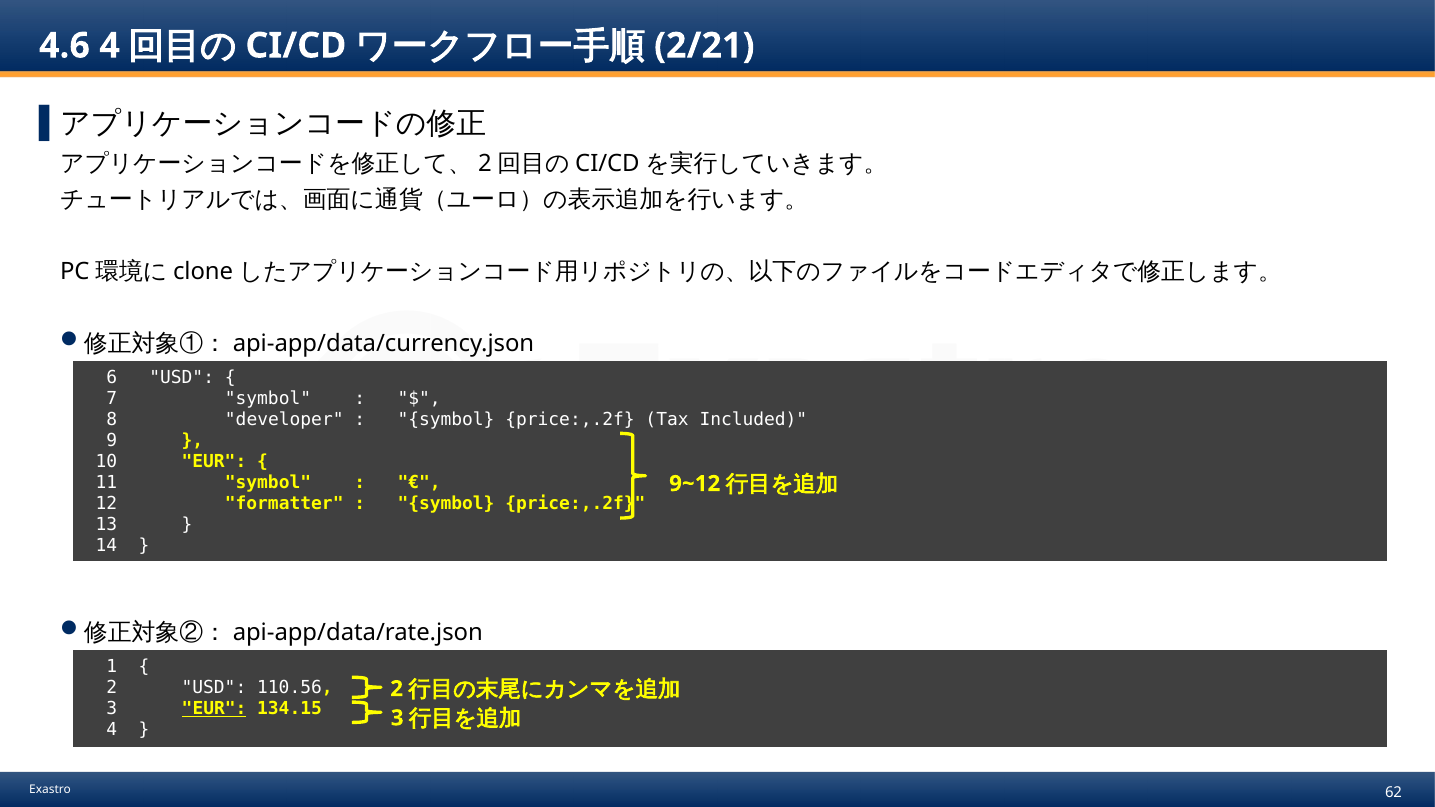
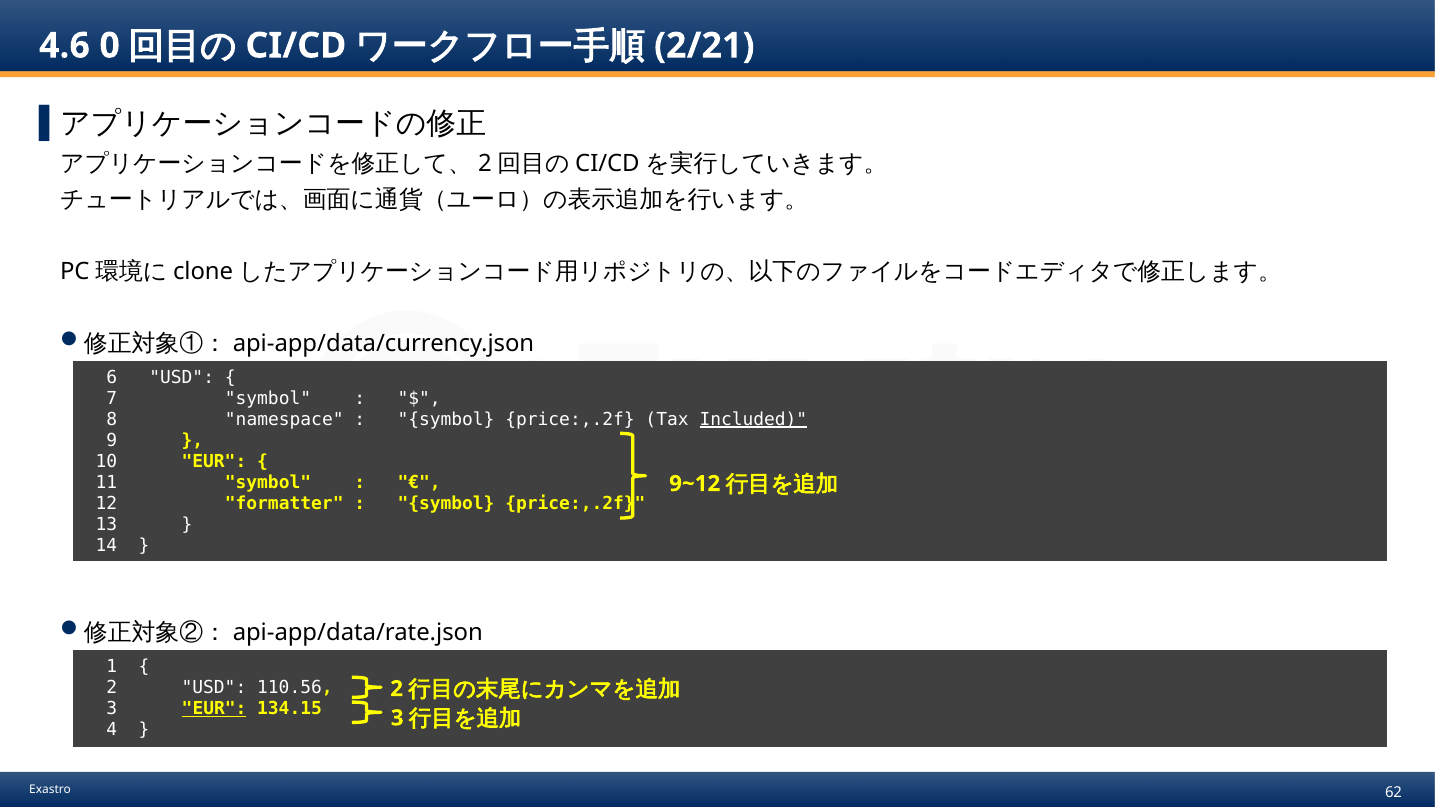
4.6 4: 4 -> 0 (110, 46)
developer: developer -> namespace (284, 419)
Included underline: none -> present (753, 419)
